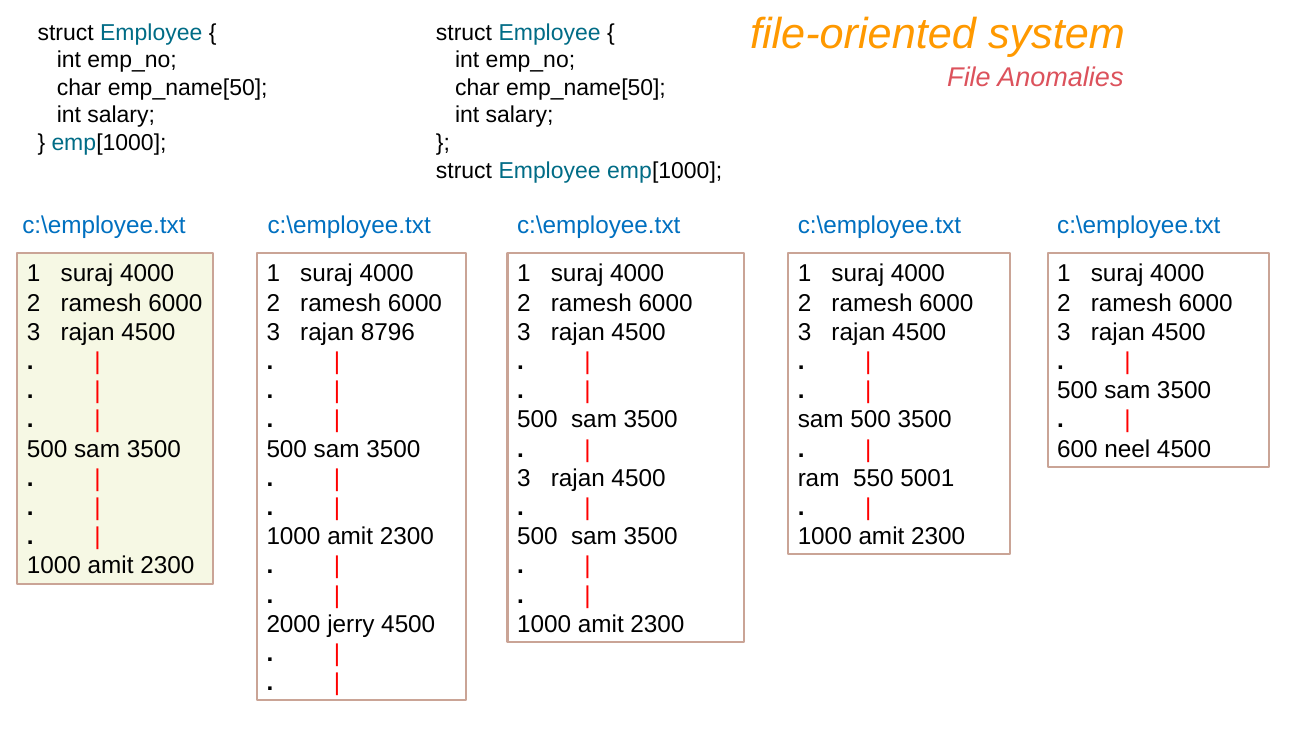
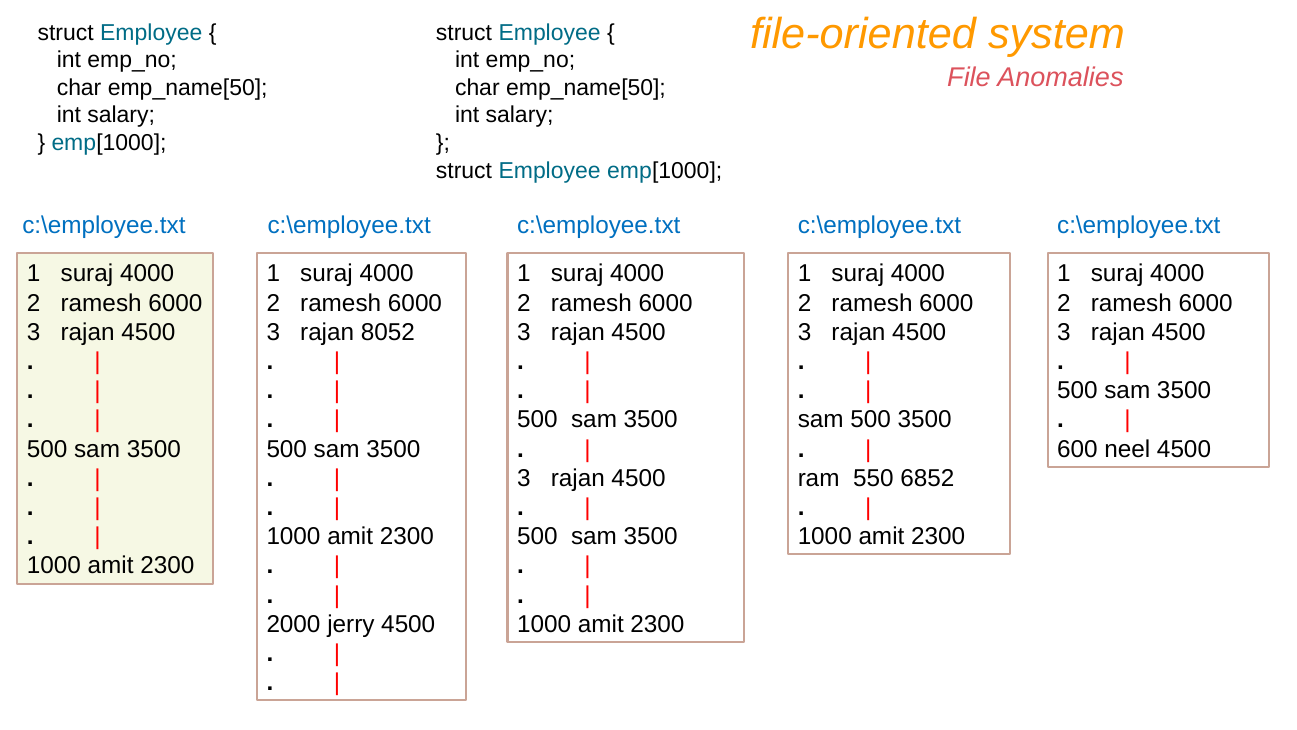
8796: 8796 -> 8052 (388, 332)
5001: 5001 -> 6852 (927, 478)
